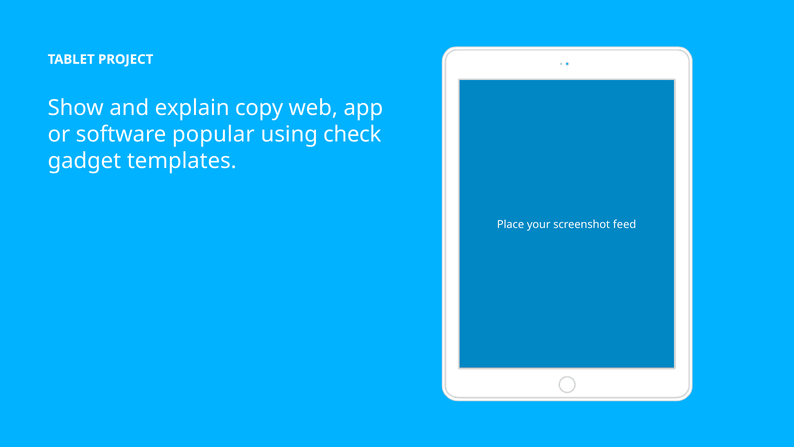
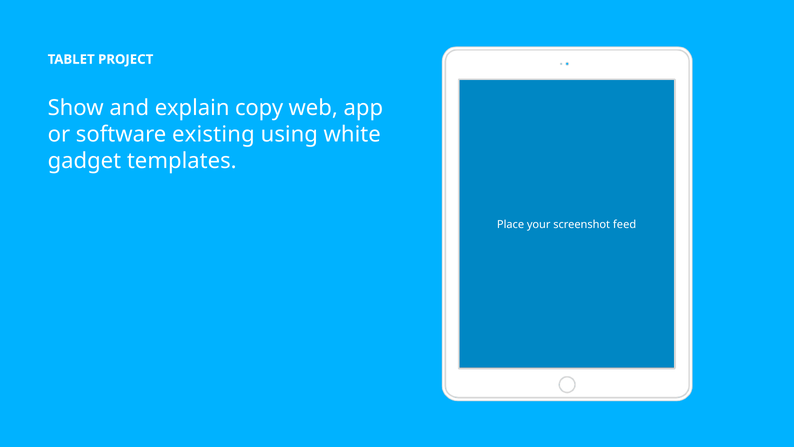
popular: popular -> existing (213, 134)
check: check -> white (352, 134)
